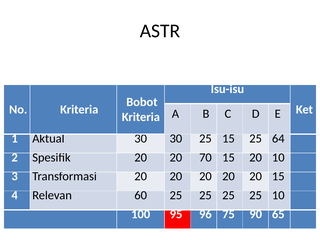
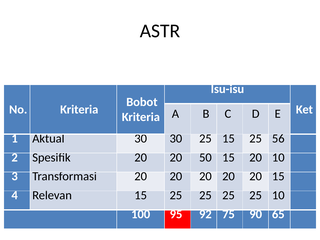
64: 64 -> 56 (278, 138)
70: 70 -> 50 (205, 157)
Relevan 60: 60 -> 15 (141, 195)
96: 96 -> 92 (205, 214)
